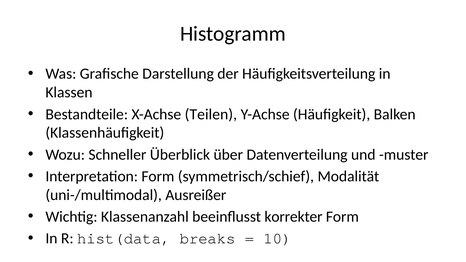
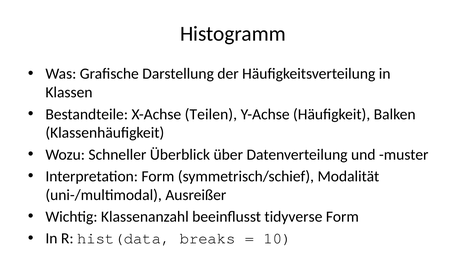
korrekter: korrekter -> tidyverse (293, 217)
